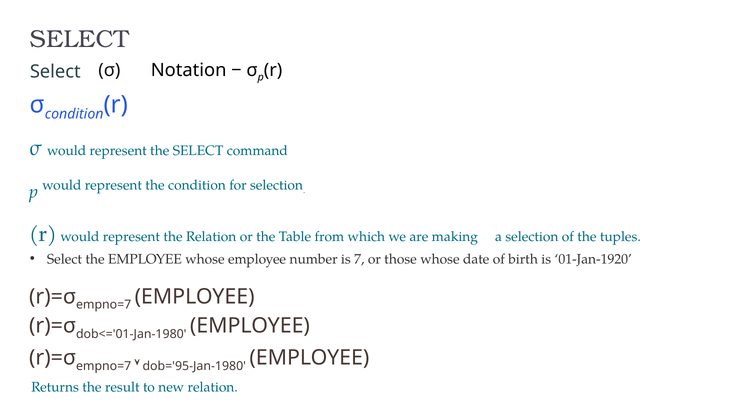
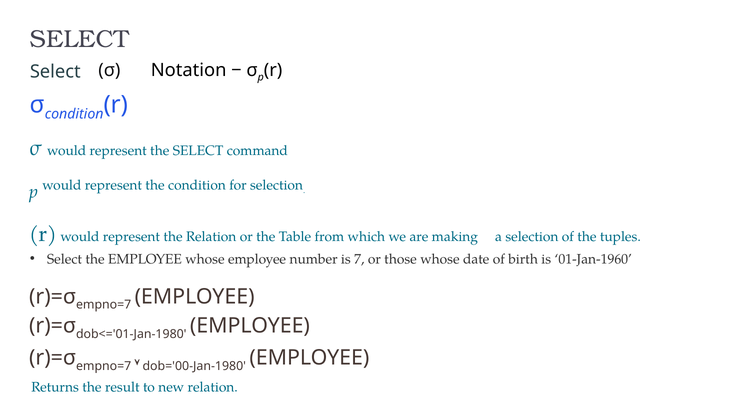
01-Jan-1920: 01-Jan-1920 -> 01-Jan-1960 (593, 259)
dob='95-Jan-1980: dob='95-Jan-1980 -> dob='00-Jan-1980 (194, 367)
